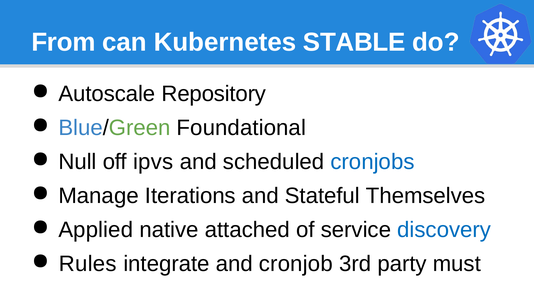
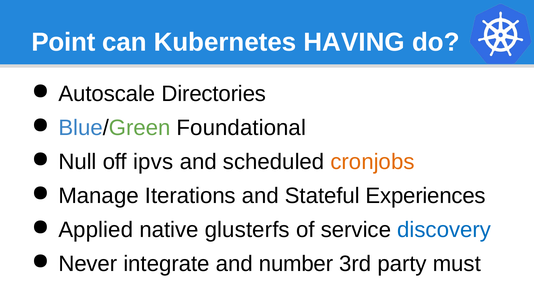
From: From -> Point (63, 42)
STABLE: STABLE -> HAVING (354, 42)
Repository: Repository -> Directories (214, 94)
cronjobs colour: blue -> orange (372, 161)
Themselves: Themselves -> Experiences (426, 195)
attached: attached -> glusterfs (247, 229)
Rules: Rules -> Never (88, 263)
cronjob: cronjob -> number (296, 263)
